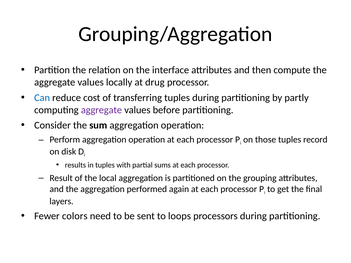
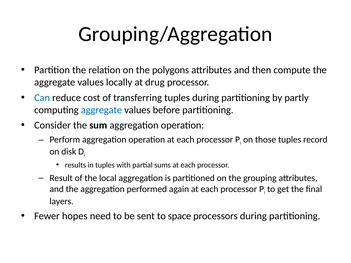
interface: interface -> polygons (171, 70)
aggregate colour: purple -> blue (101, 110)
colors: colors -> hopes (75, 216)
loops: loops -> space (180, 216)
